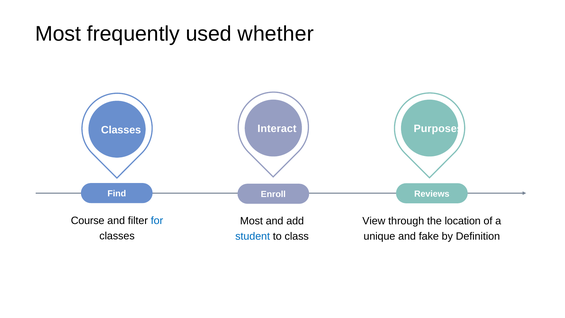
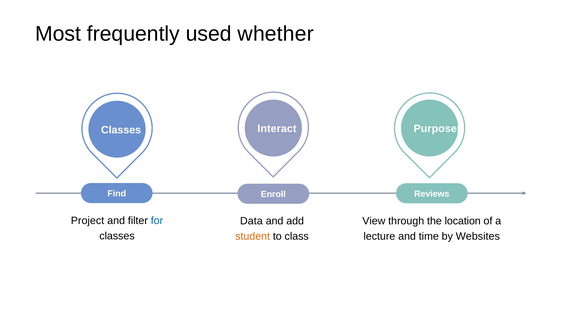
Course: Course -> Project (88, 221)
Most: Most -> Data (251, 221)
student colour: blue -> orange (253, 236)
unique: unique -> lecture (379, 236)
fake: fake -> time (429, 236)
Definition: Definition -> Websites (478, 236)
